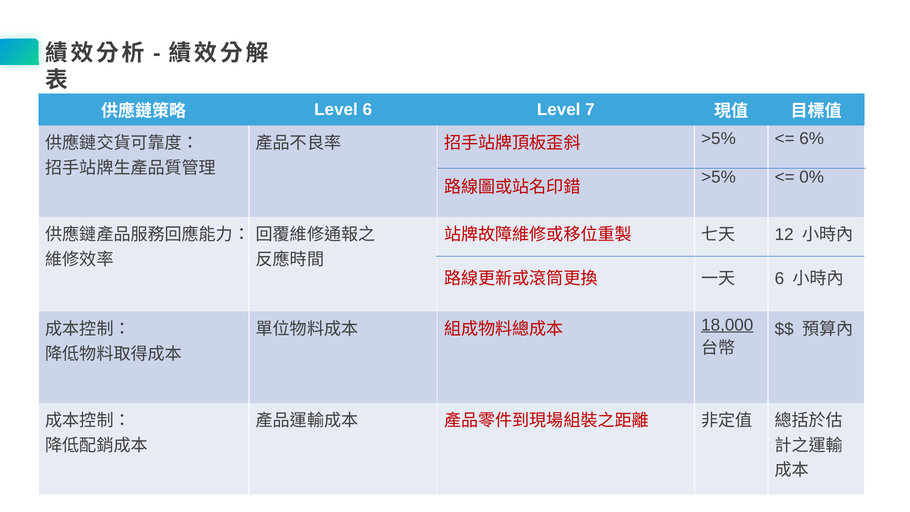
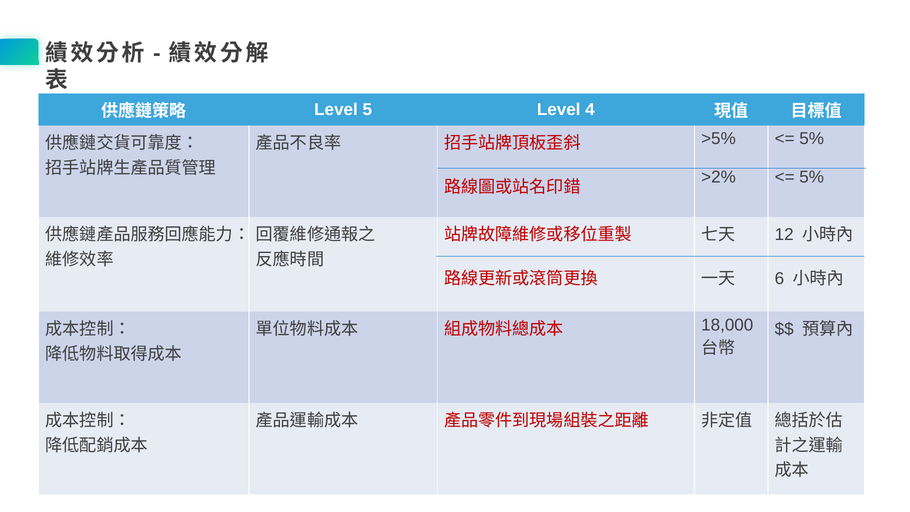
Level 6: 6 -> 5 (367, 110)
7: 7 -> 4 (590, 110)
6%: 6% -> 5% (812, 139)
>5%: >5% -> >2% (719, 177)
0%: 0% -> 5% (812, 177)
18,000 underline: present -> none (727, 325)
